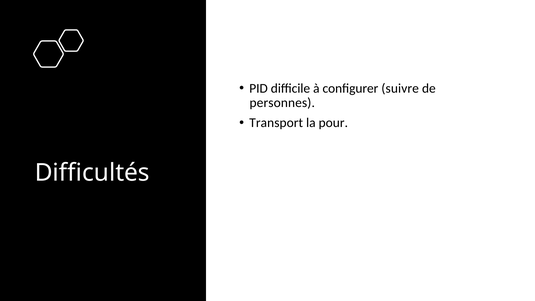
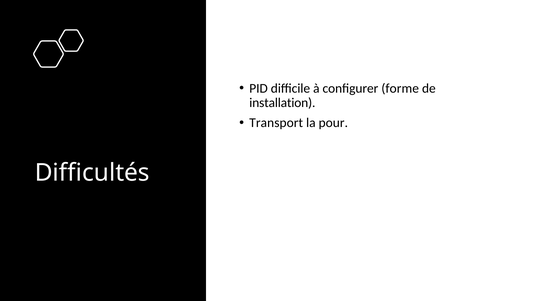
suivre: suivre -> forme (400, 88)
personnes: personnes -> installation (282, 103)
